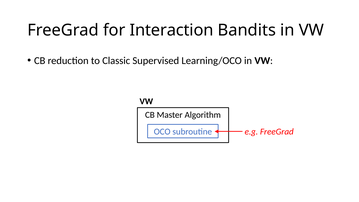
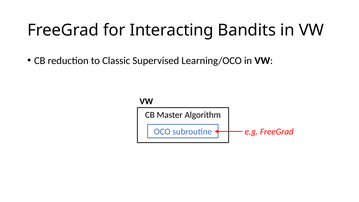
Interaction: Interaction -> Interacting (172, 30)
